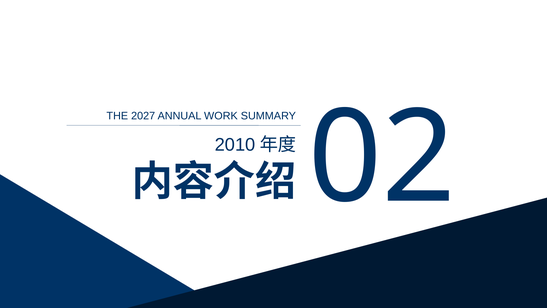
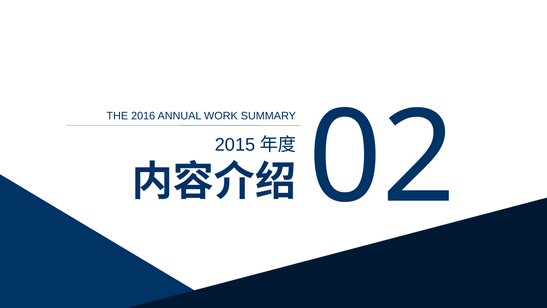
2027: 2027 -> 2016 (143, 116)
2010: 2010 -> 2015 (235, 145)
